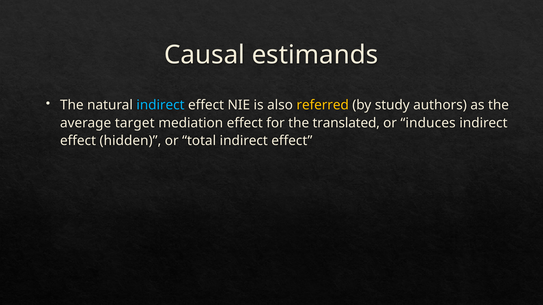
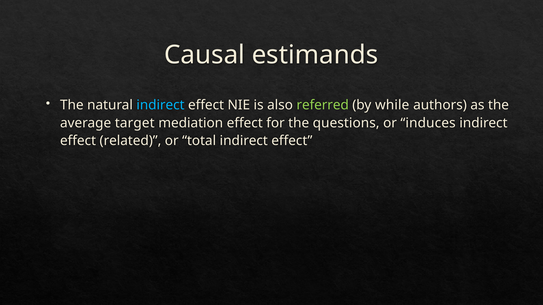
referred colour: yellow -> light green (323, 105)
study: study -> while (392, 105)
translated: translated -> questions (346, 123)
hidden: hidden -> related (130, 141)
